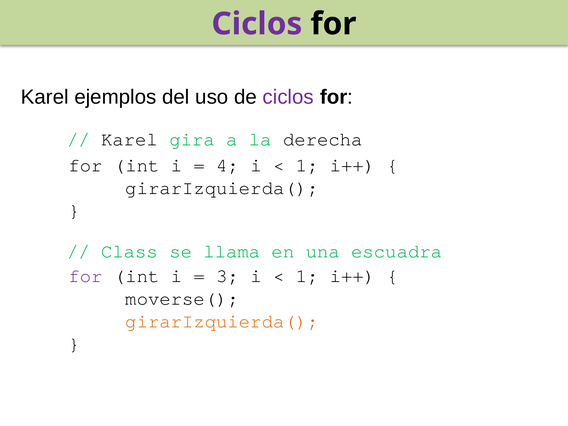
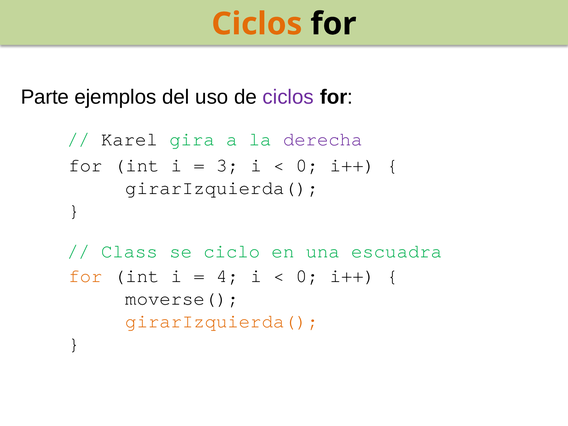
Ciclos colour: purple -> orange (257, 24)
Karel: Karel -> Parte (45, 97)
derecha colour: black -> purple (323, 139)
4: 4 -> 3 (228, 165)
1: 1 -> 0 (307, 165)
llama: llama -> ciclo (232, 251)
for colour: purple -> orange (86, 276)
3: 3 -> 4 (228, 276)
1: 1 -> 0 (307, 276)
